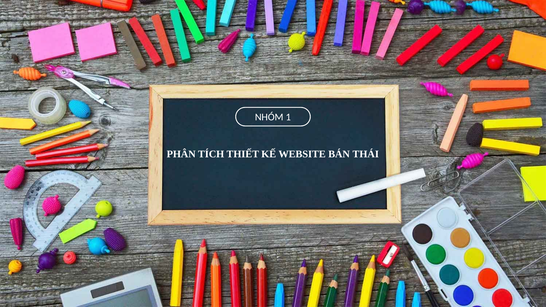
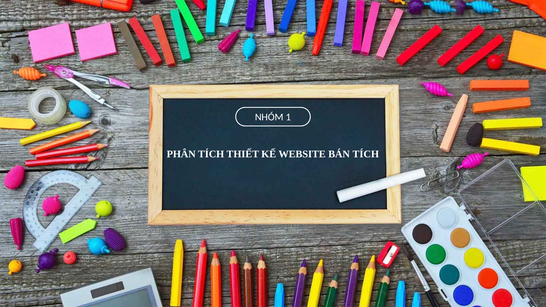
BÁN THÁI: THÁI -> TÍCH (366, 154)
